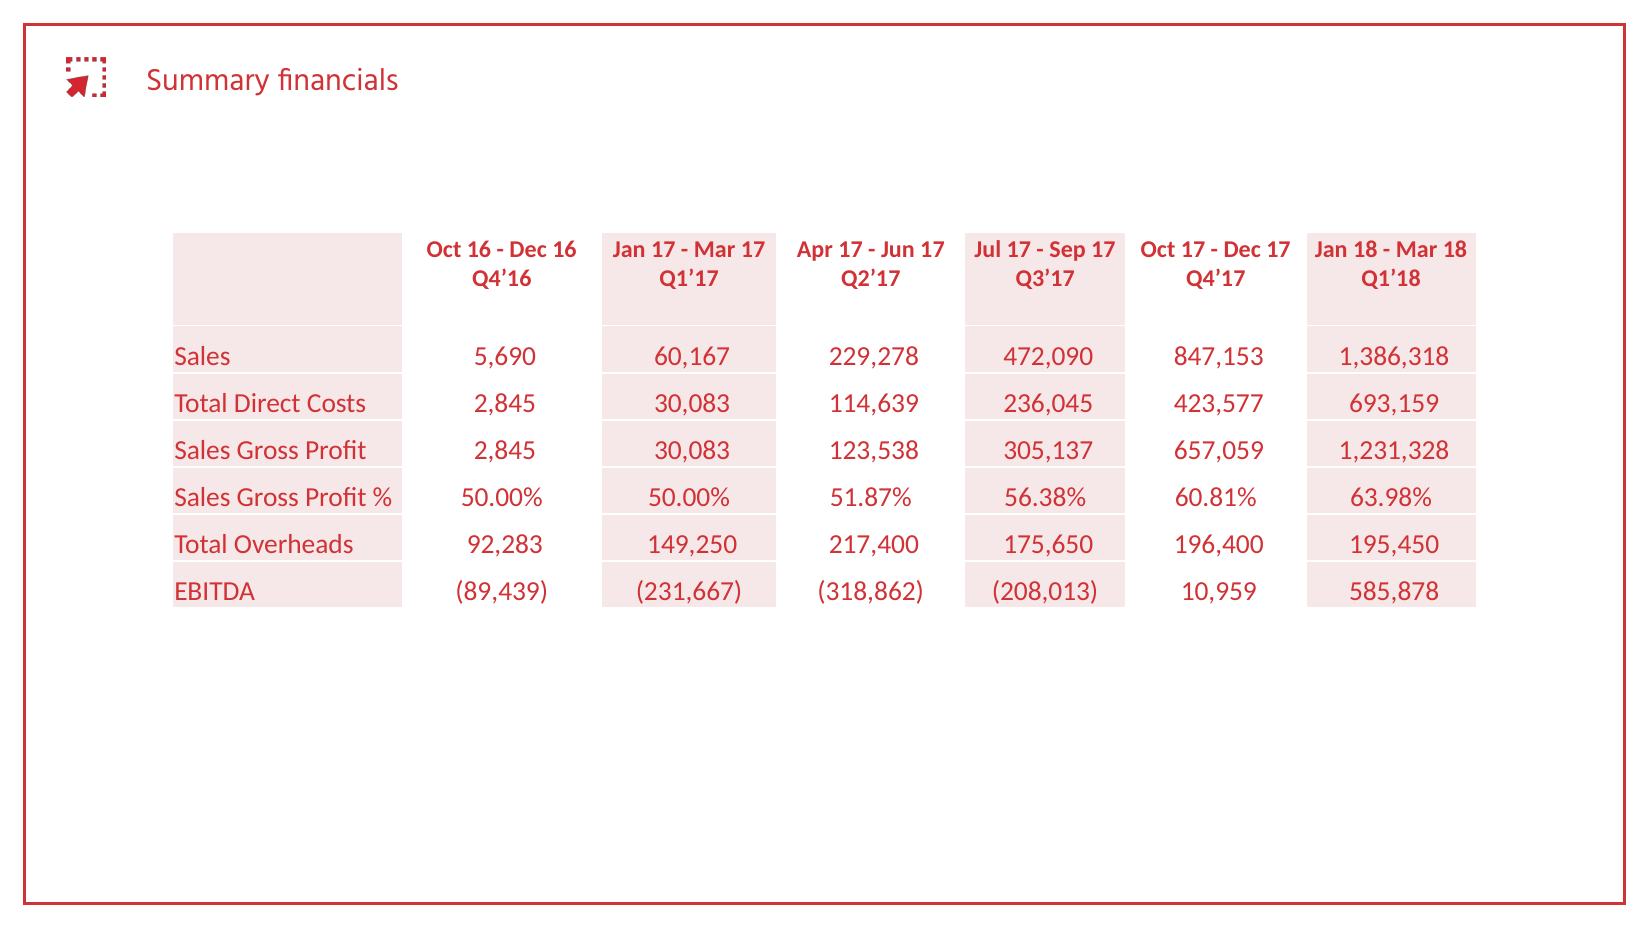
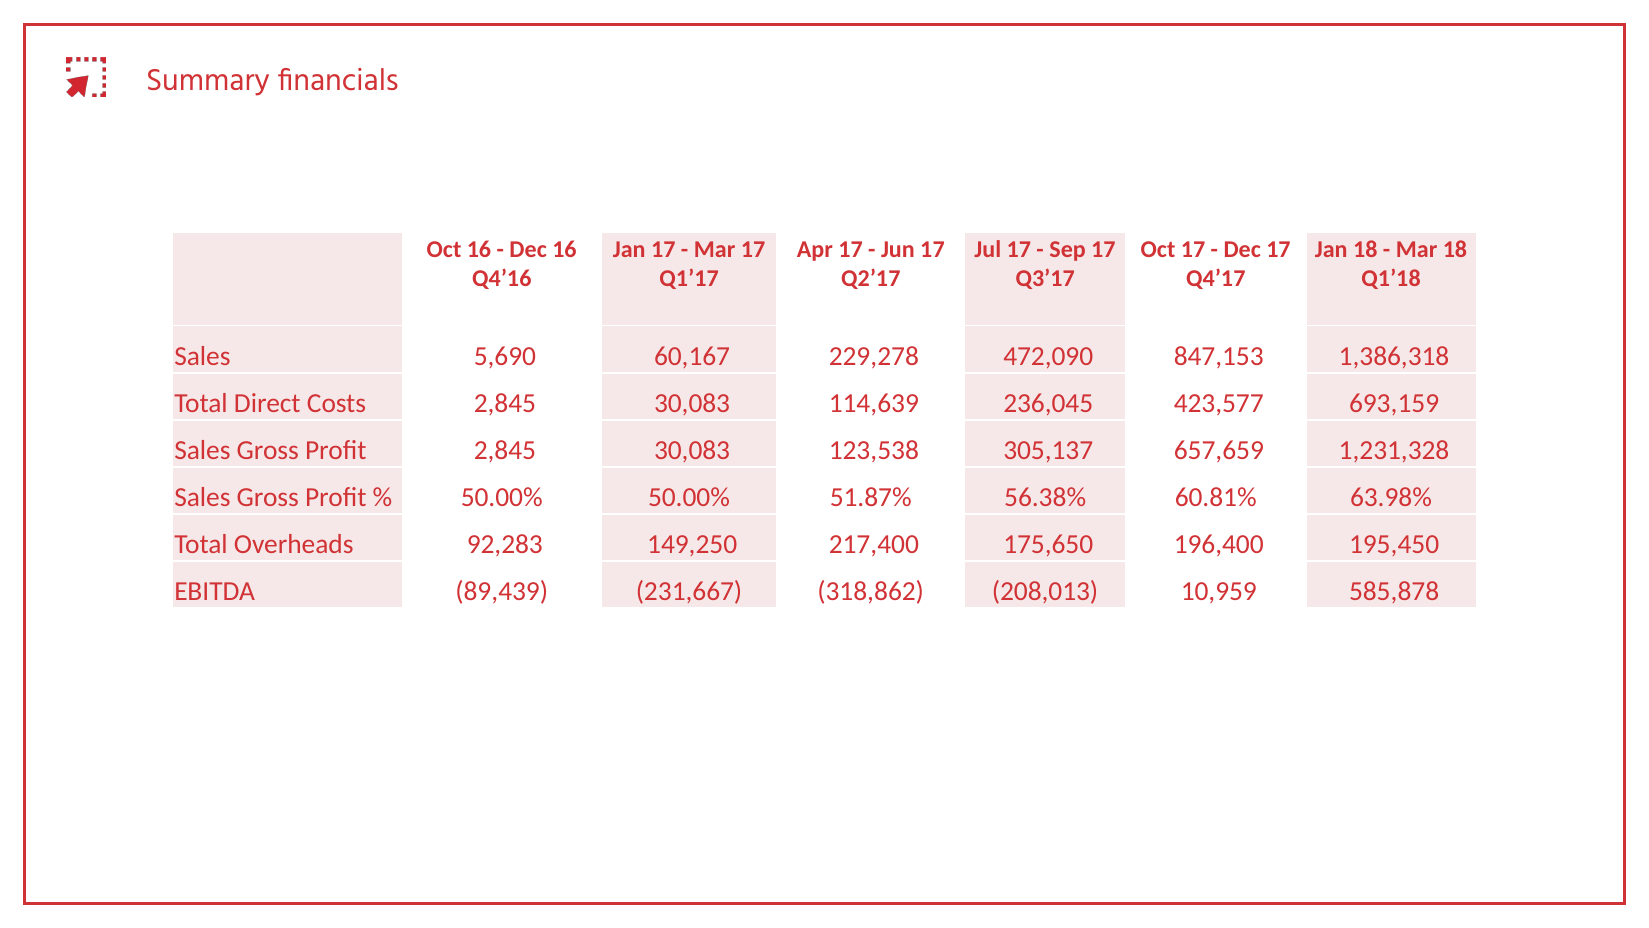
657,059: 657,059 -> 657,659 (1219, 450)
